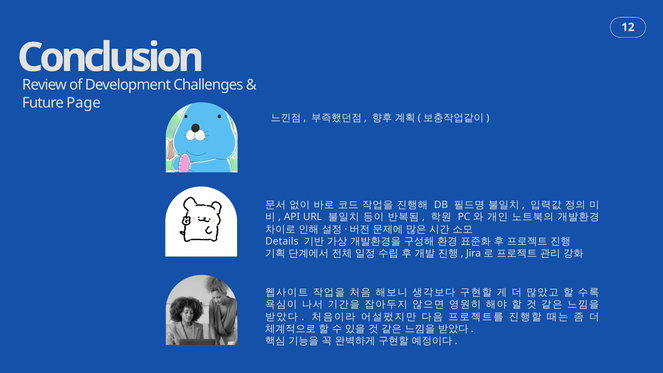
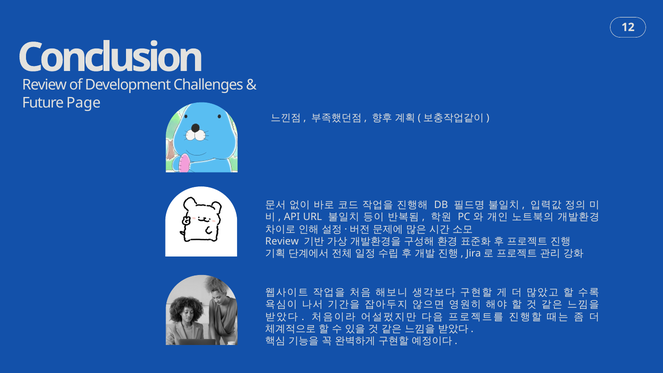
Details: Details -> Review (282, 241)
